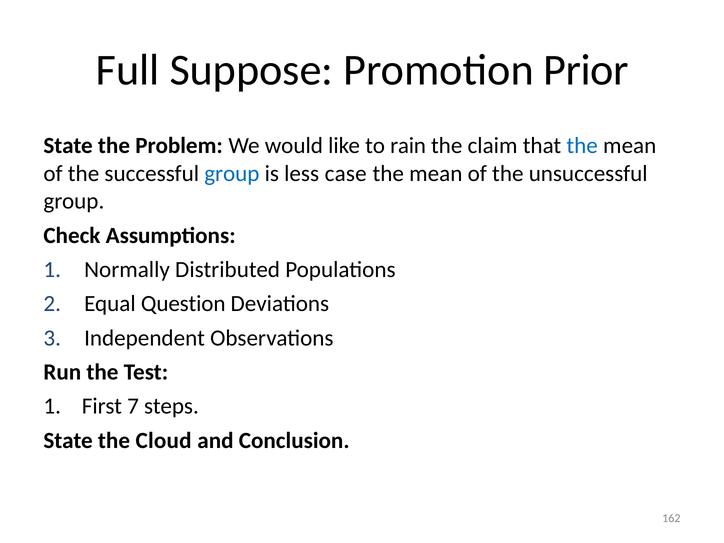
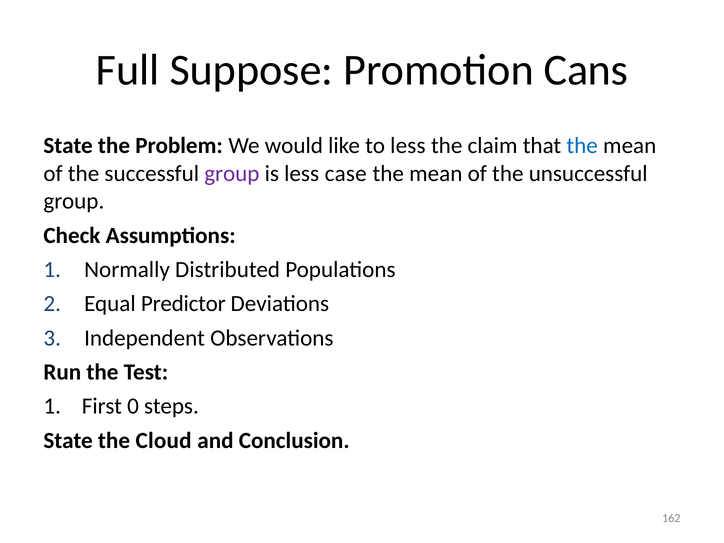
Prior: Prior -> Cans (586, 70)
to rain: rain -> less (408, 146)
group colour: blue -> purple (232, 174)
Question: Question -> Predictor (183, 304)
7: 7 -> 0 (133, 406)
